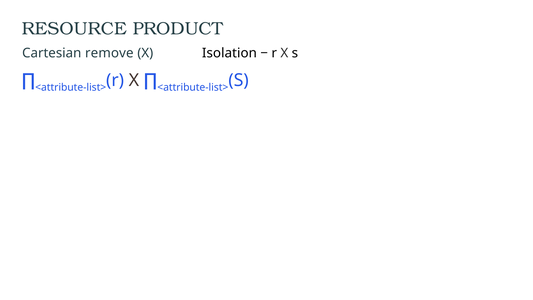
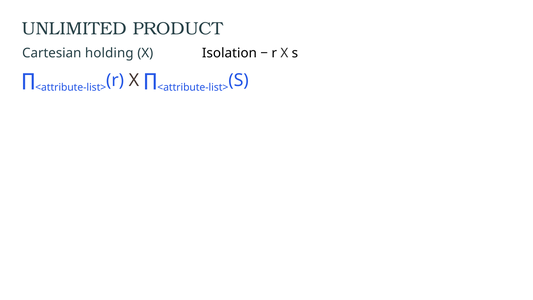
RESOURCE: RESOURCE -> UNLIMITED (74, 29)
remove: remove -> holding (109, 53)
